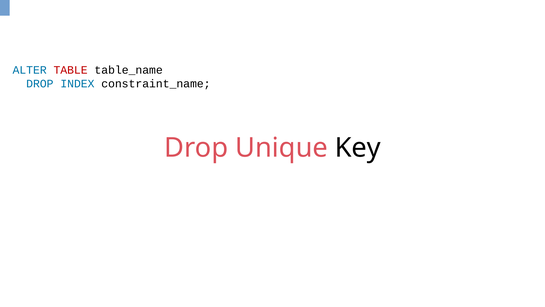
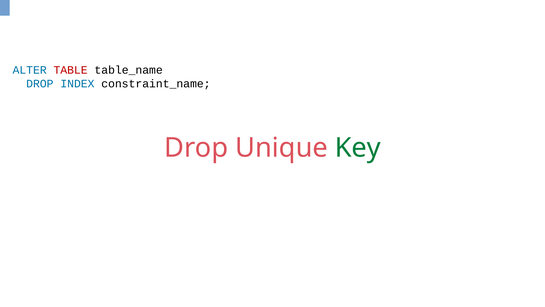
Key colour: black -> green (358, 148)
